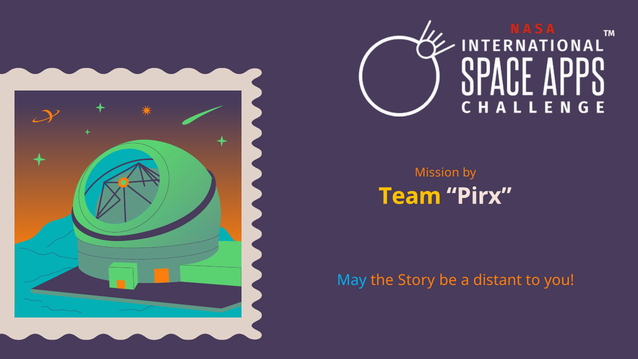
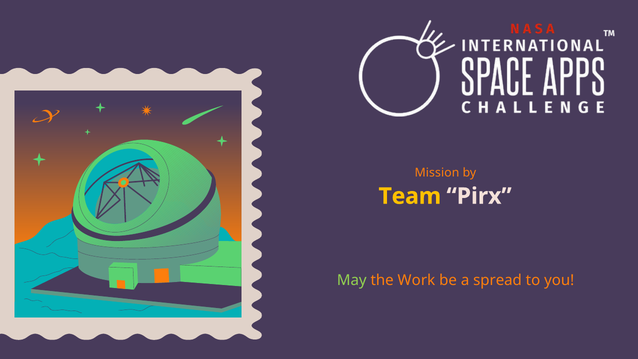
May colour: light blue -> light green (352, 280)
Story: Story -> Work (416, 280)
distant: distant -> spread (498, 280)
